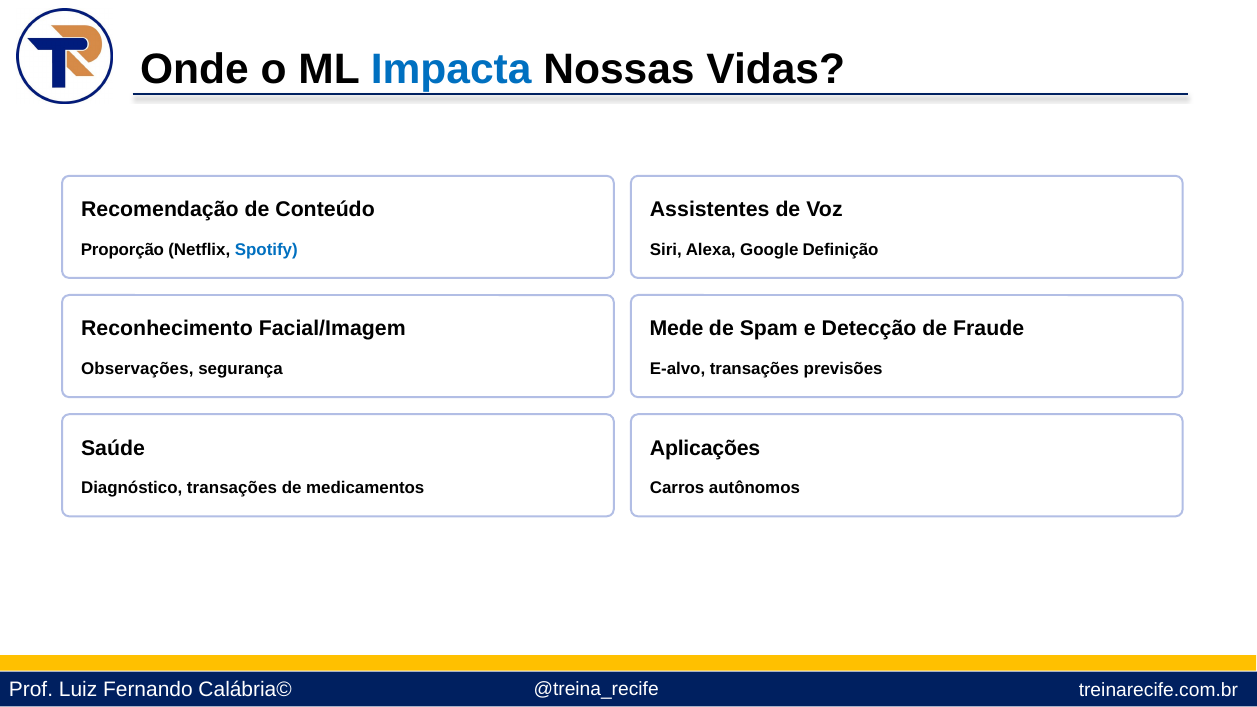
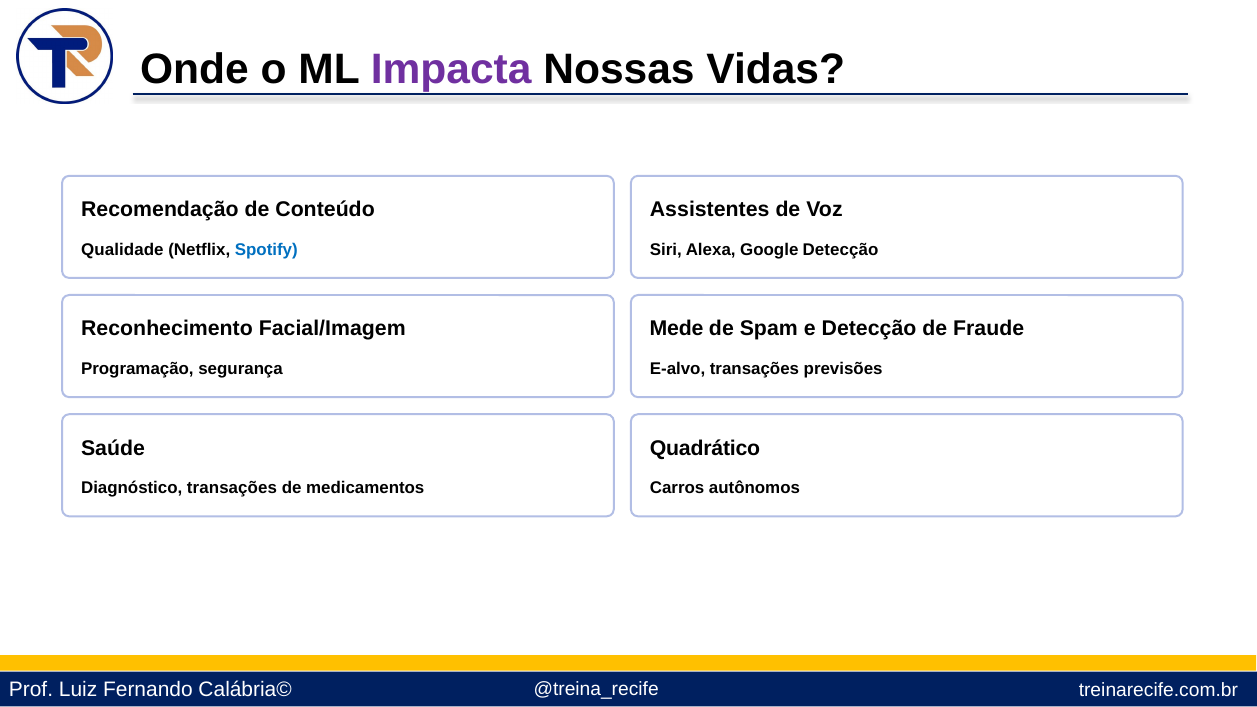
Impacta colour: blue -> purple (451, 70)
Proporção: Proporção -> Qualidade (122, 250)
Google Definição: Definição -> Detecção (840, 250)
Observações: Observações -> Programação (137, 369)
Aplicações: Aplicações -> Quadrático (705, 448)
